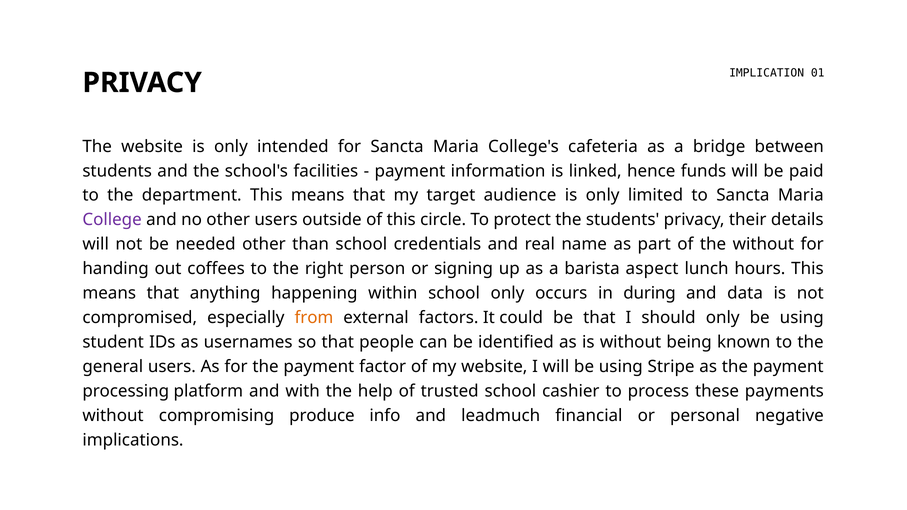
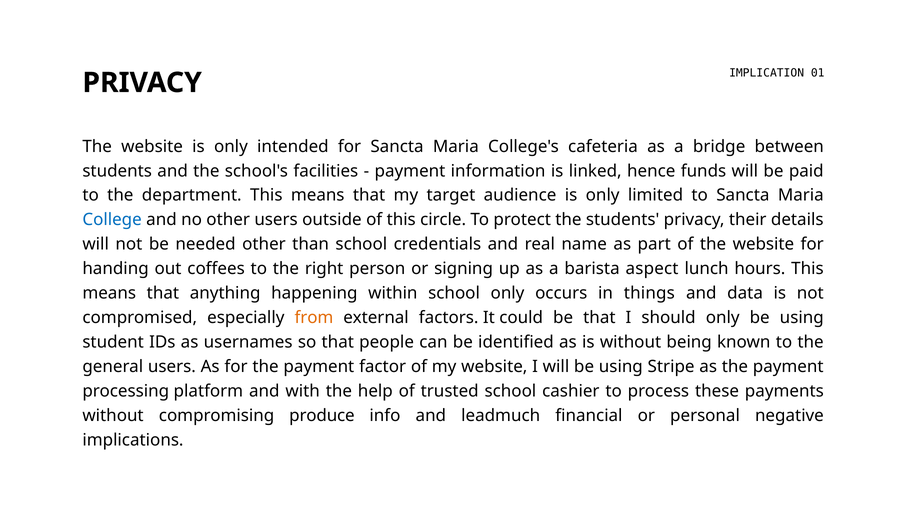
College colour: purple -> blue (112, 220)
of the without: without -> website (763, 244)
during: during -> things (649, 293)
